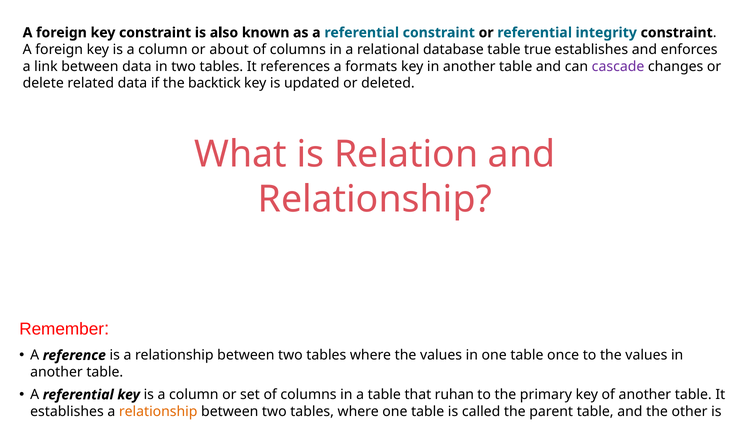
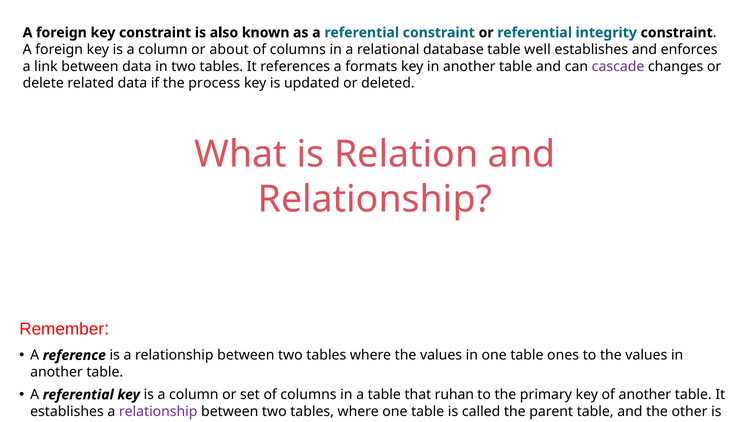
true: true -> well (538, 50)
backtick: backtick -> process (214, 83)
once: once -> ones (563, 355)
relationship colour: orange -> purple (158, 411)
